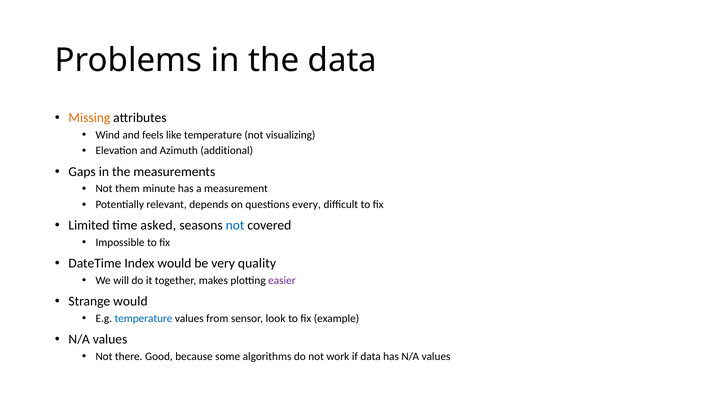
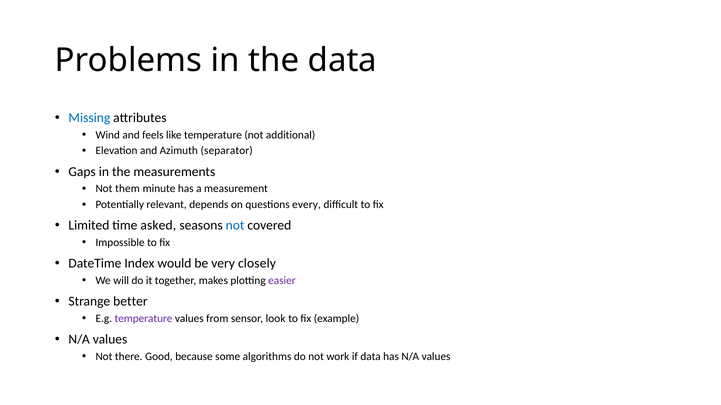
Missing colour: orange -> blue (89, 118)
visualizing: visualizing -> additional (291, 135)
additional: additional -> separator (227, 151)
quality: quality -> closely (257, 264)
Strange would: would -> better (130, 302)
temperature colour: blue -> purple (144, 319)
